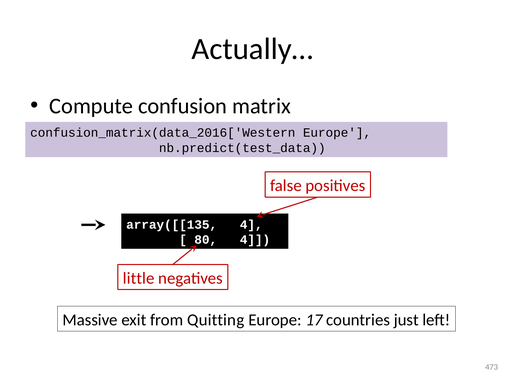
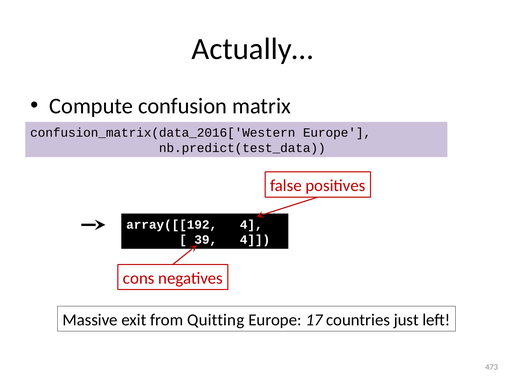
array([[135: array([[135 -> array([[192 (172, 224)
80: 80 -> 39 (206, 240)
little: little -> cons (139, 278)
